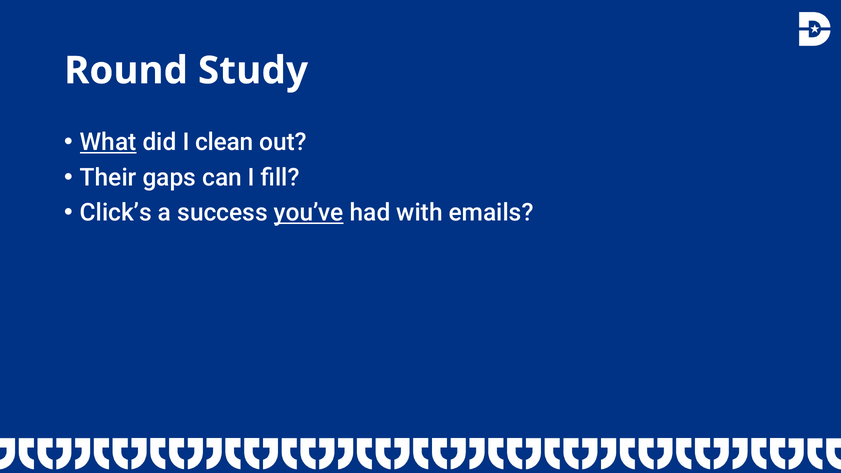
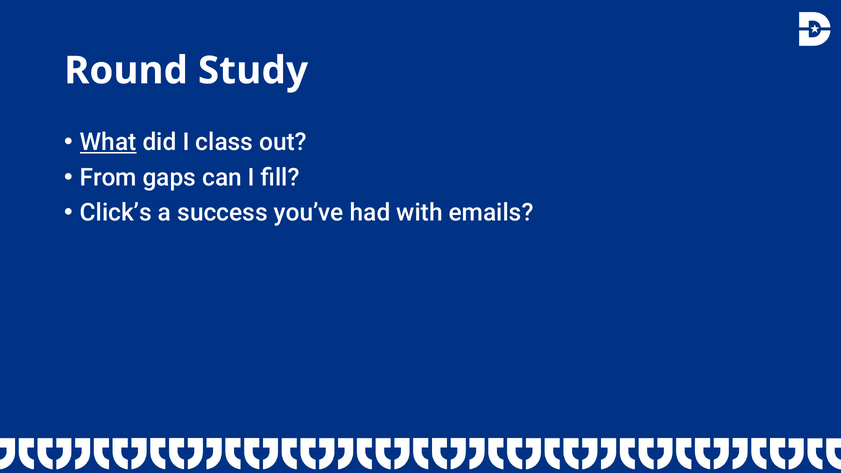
clean: clean -> class (224, 142)
Their: Their -> From (108, 177)
you’ve underline: present -> none (309, 213)
